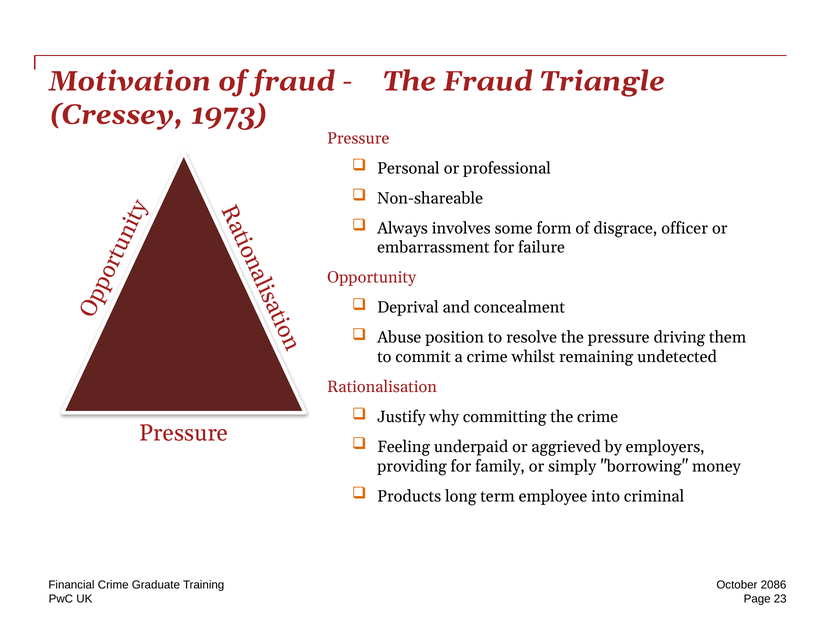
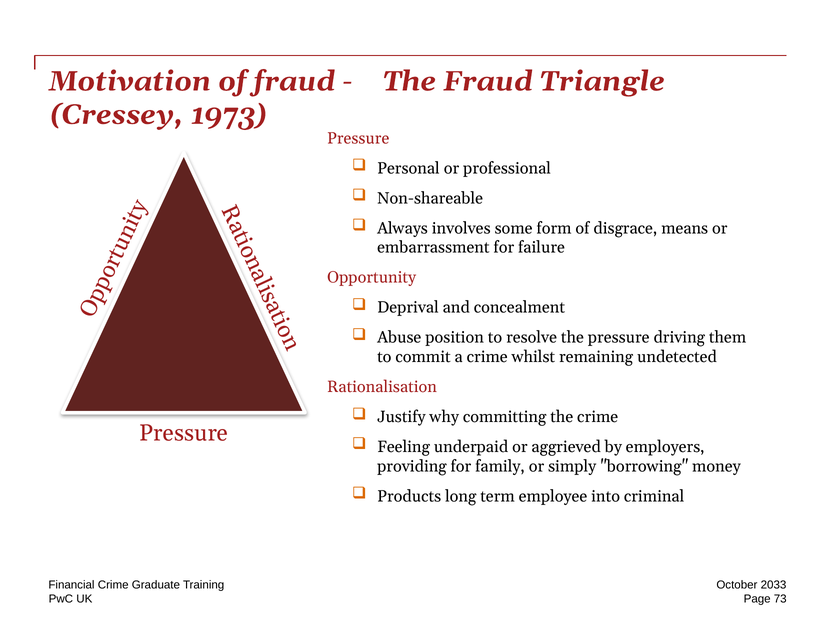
officer: officer -> means (685, 228)
2086: 2086 -> 2033 (774, 585)
23: 23 -> 73 (780, 599)
